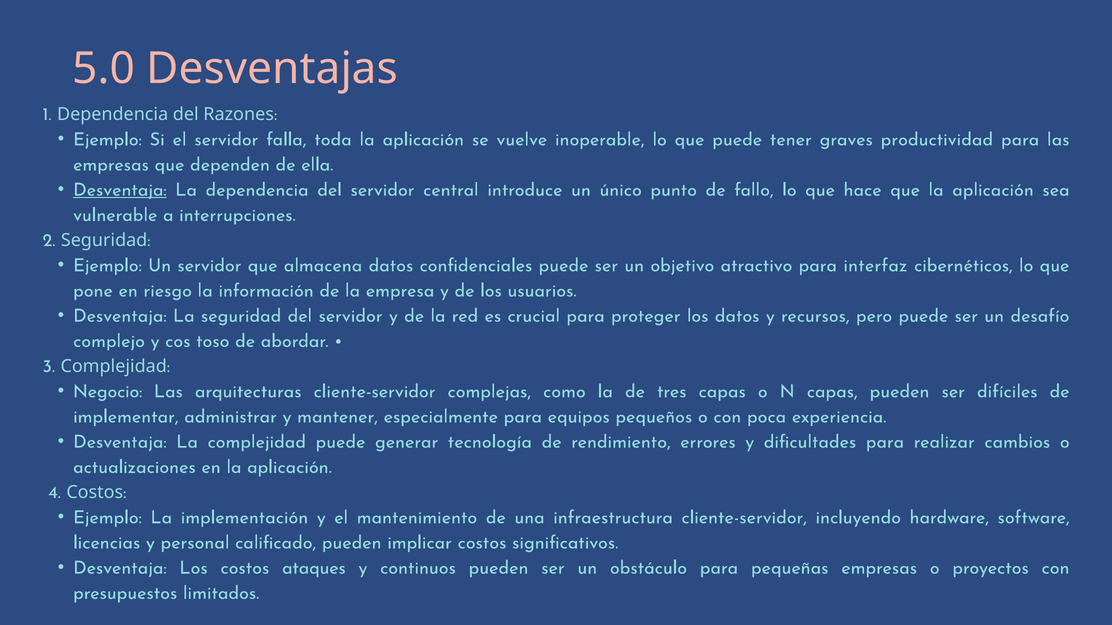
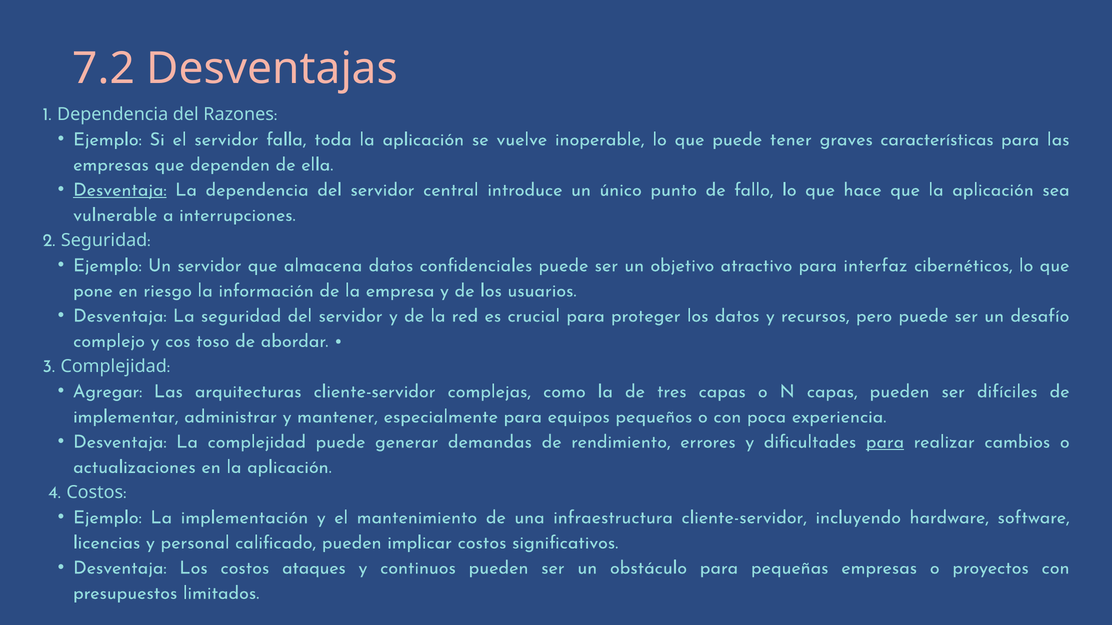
5.0: 5.0 -> 7.2 (104, 69)
productividad: productividad -> características (937, 139)
Negocio: Negocio -> Agregar (108, 392)
tecnología: tecnología -> demandas (490, 442)
para underline: none -> present (885, 442)
